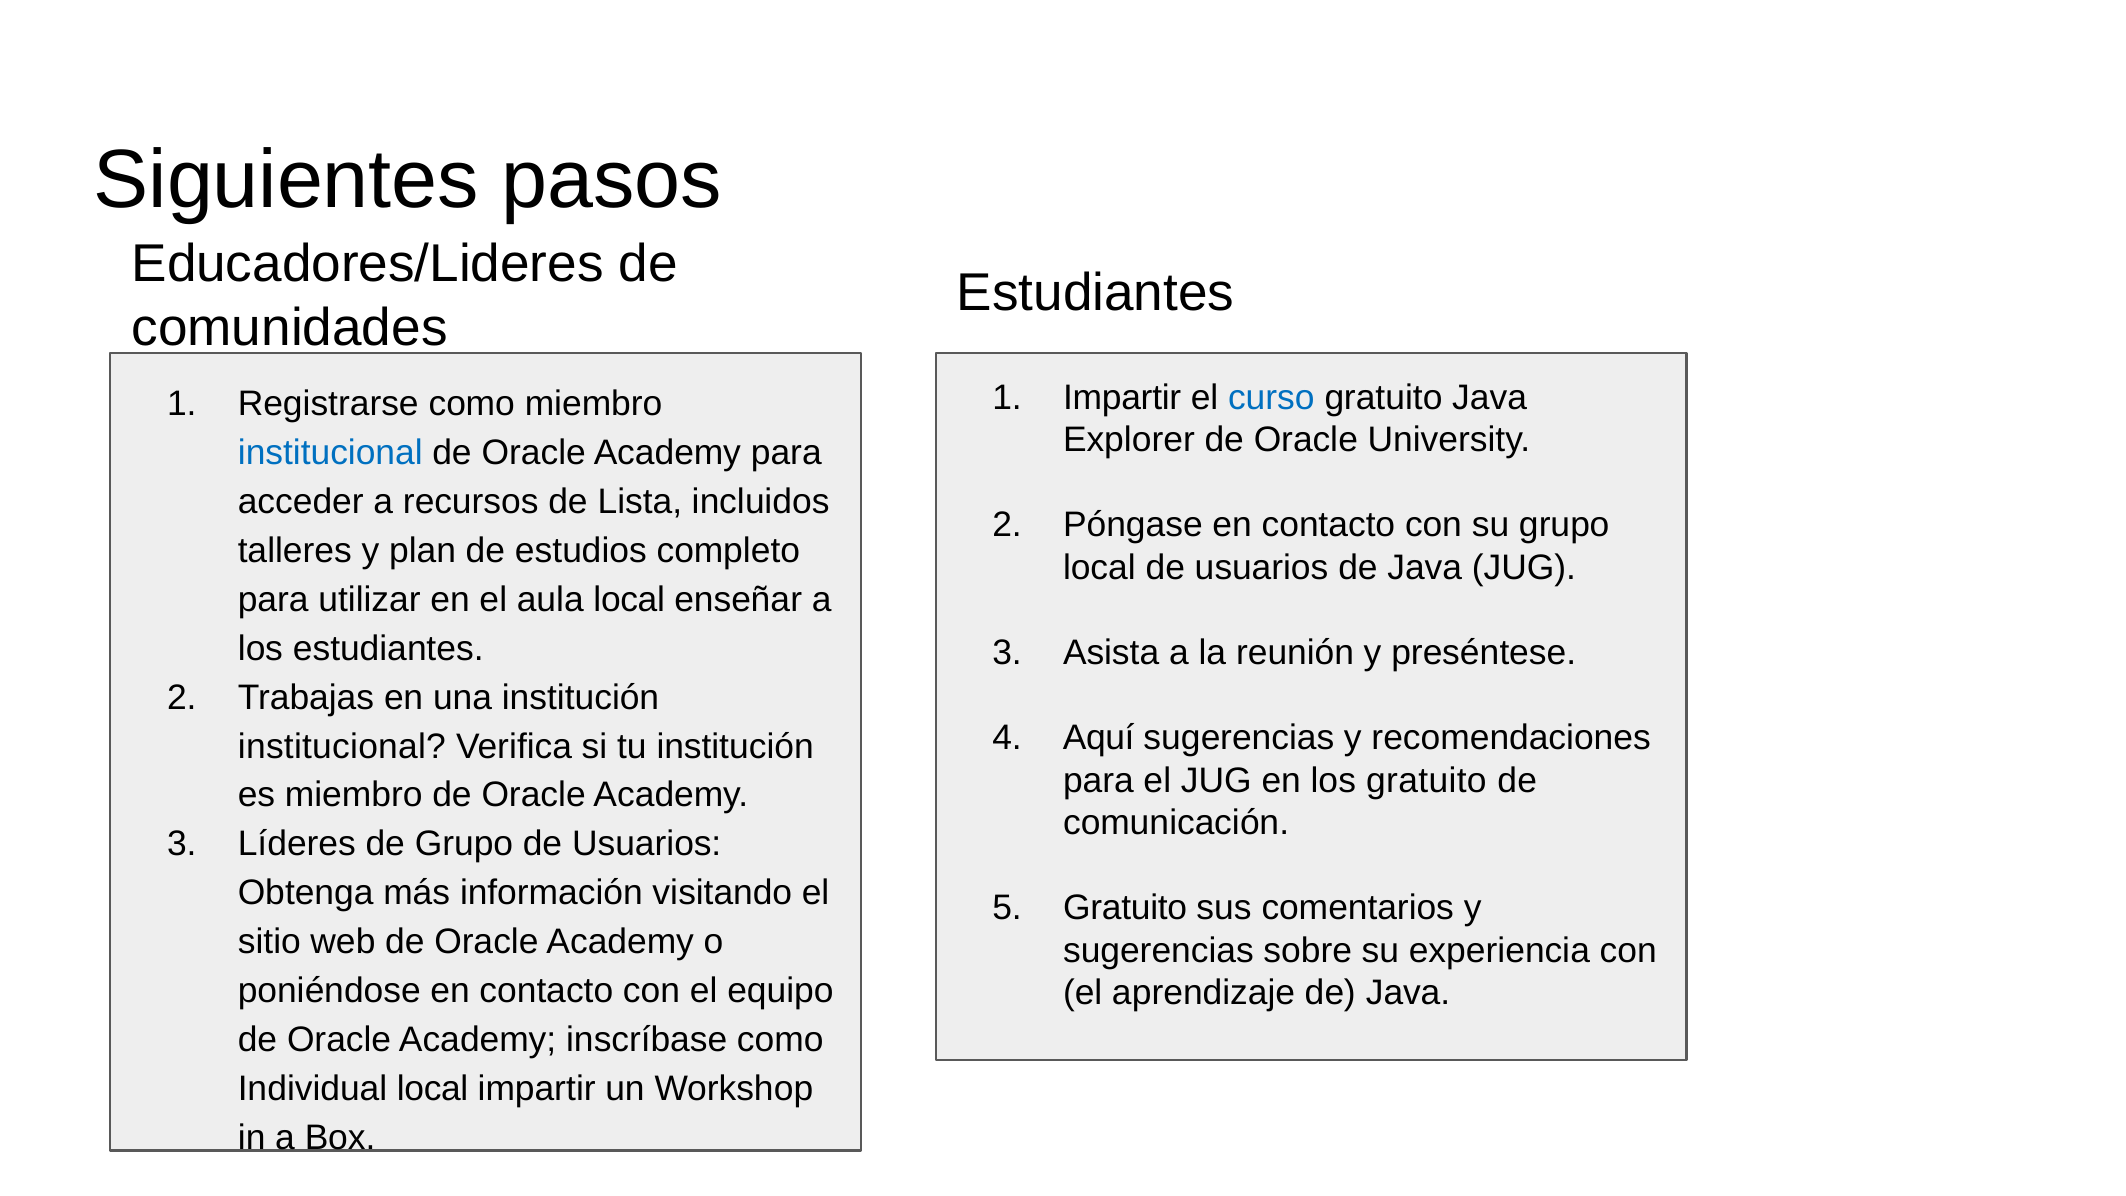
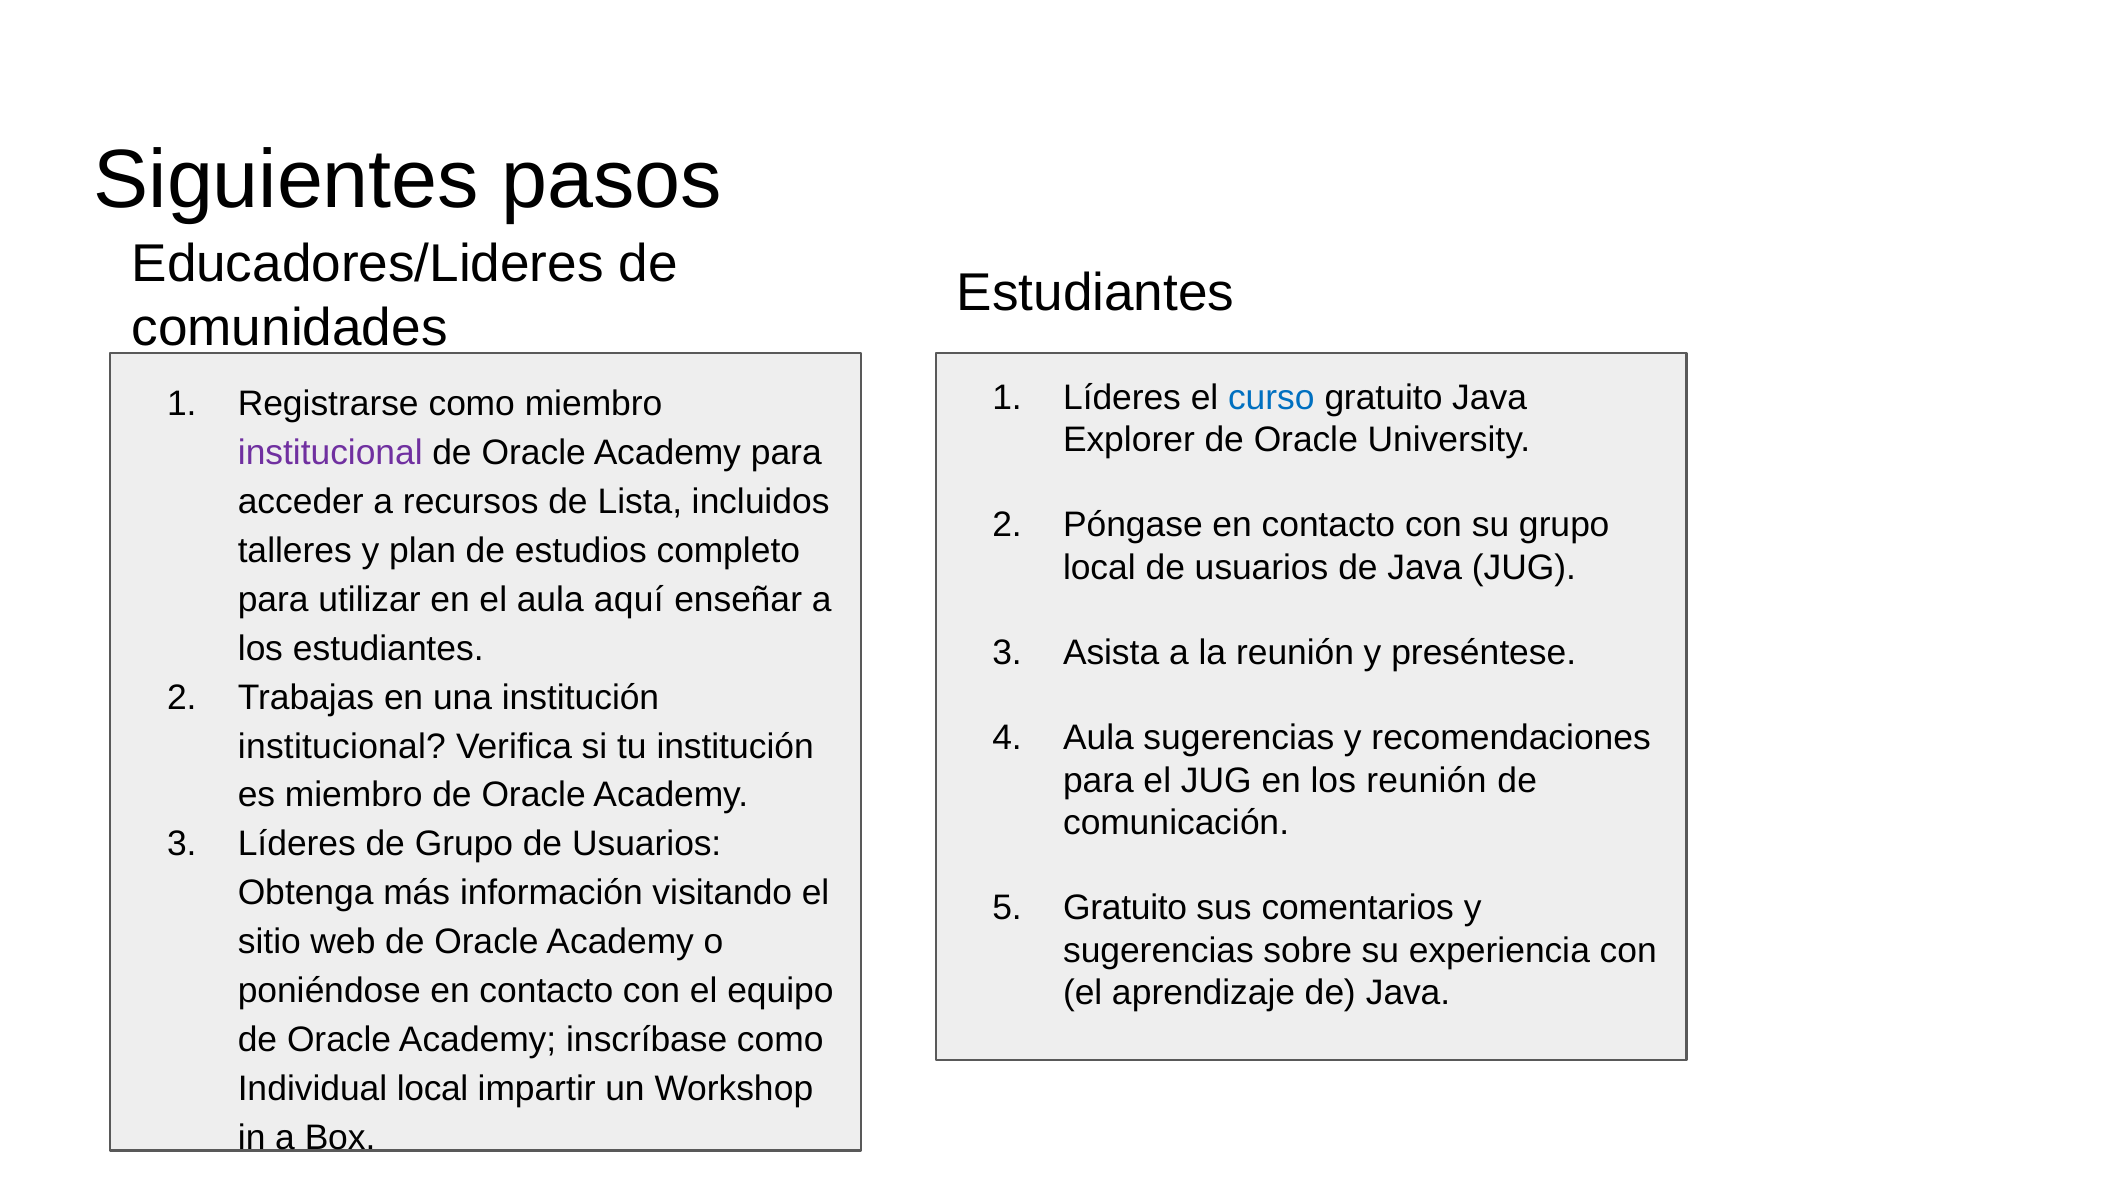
Impartir: Impartir -> Líderes (1122, 398)
institucional colour: blue -> purple (330, 453)
aula local: local -> aquí (629, 600)
Aquí: Aquí -> Aula (1099, 738)
los gratuito: gratuito -> reunión (1426, 780)
